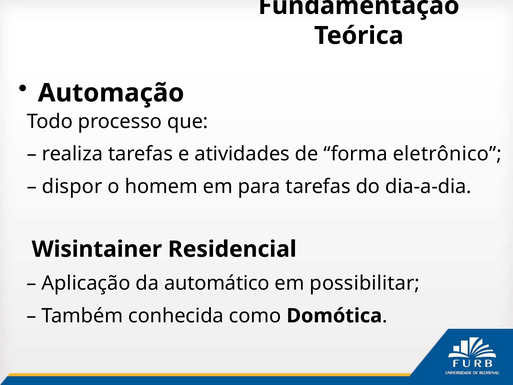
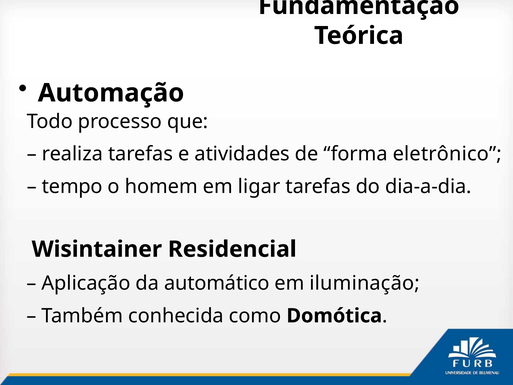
dispor: dispor -> tempo (72, 186)
para: para -> ligar (259, 186)
possibilitar: possibilitar -> iluminação (365, 283)
